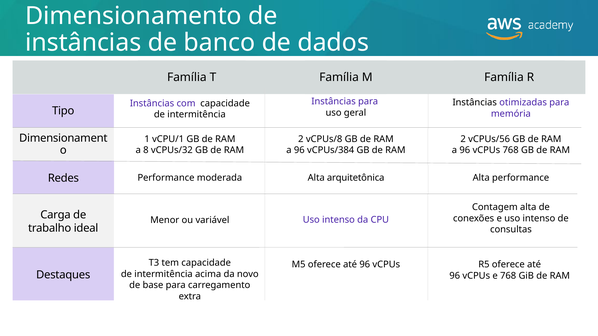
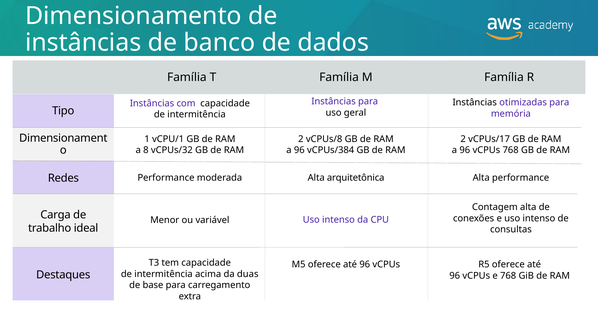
vCPUs/56: vCPUs/56 -> vCPUs/17 (489, 139)
novo: novo -> duas (248, 274)
